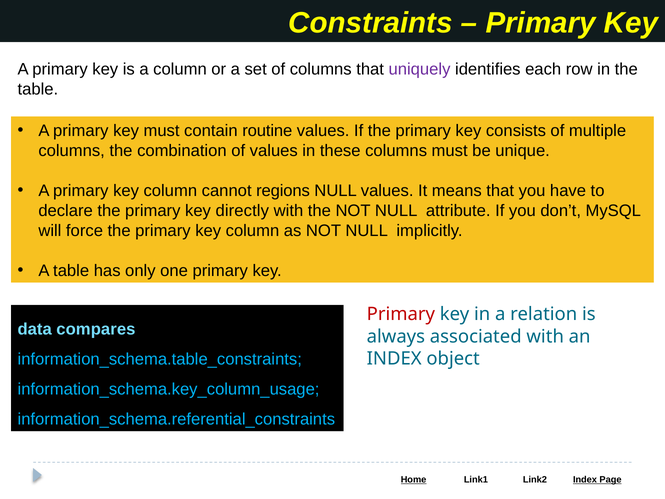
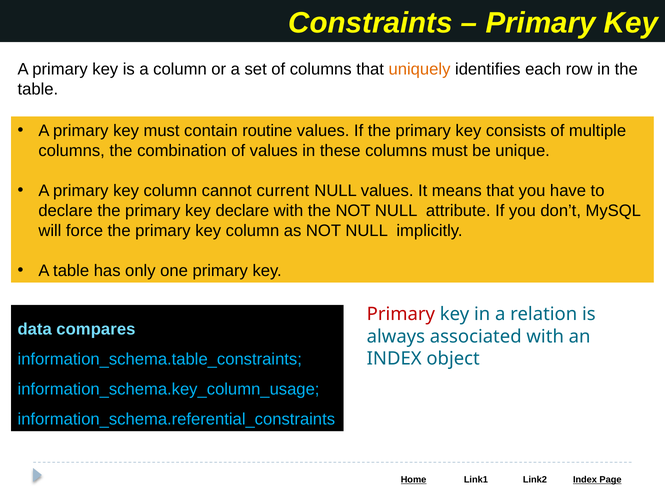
uniquely colour: purple -> orange (420, 69)
regions: regions -> current (283, 191)
key directly: directly -> declare (242, 211)
